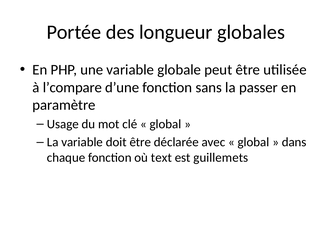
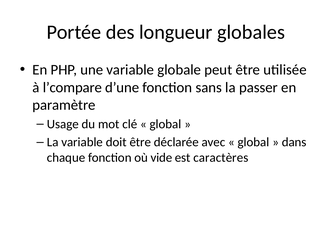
text: text -> vide (161, 158)
guillemets: guillemets -> caractères (221, 158)
